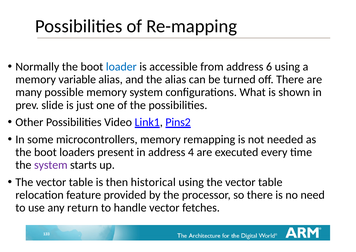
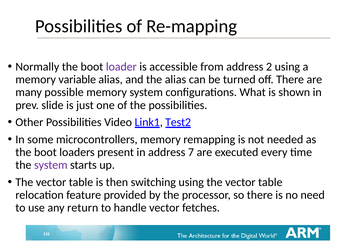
loader colour: blue -> purple (121, 67)
6: 6 -> 2 (269, 67)
Pins2: Pins2 -> Test2 (178, 122)
4: 4 -> 7 (191, 152)
historical: historical -> switching (153, 182)
